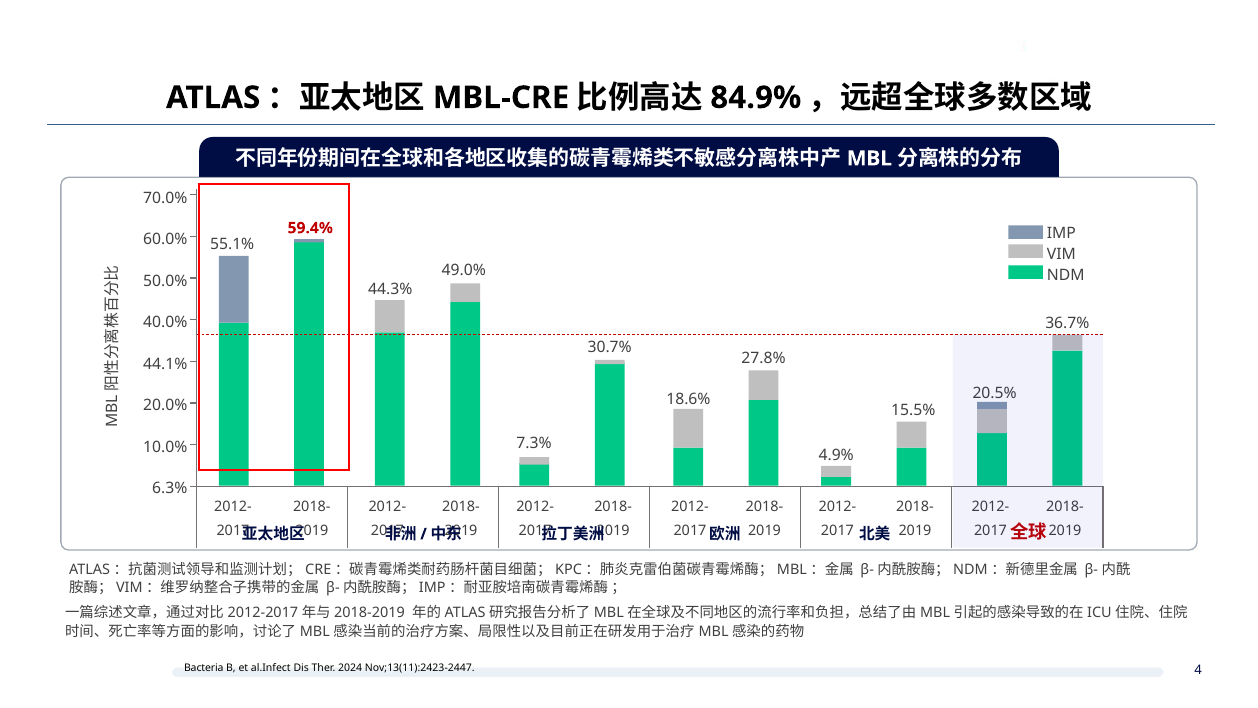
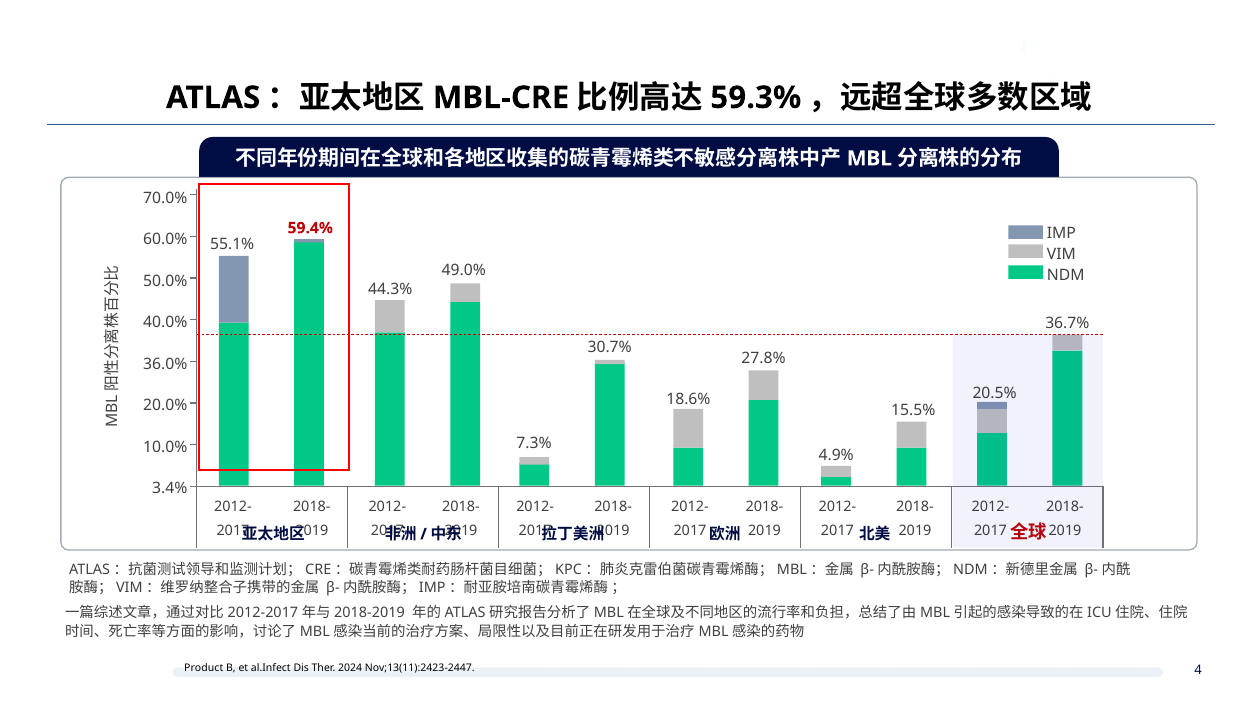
84.9%: 84.9% -> 59.3% (756, 98)
44.1%: 44.1% -> 36.0% (165, 364)
6.3%: 6.3% -> 3.4% (170, 488)
Bacteria: Bacteria -> Product (204, 667)
